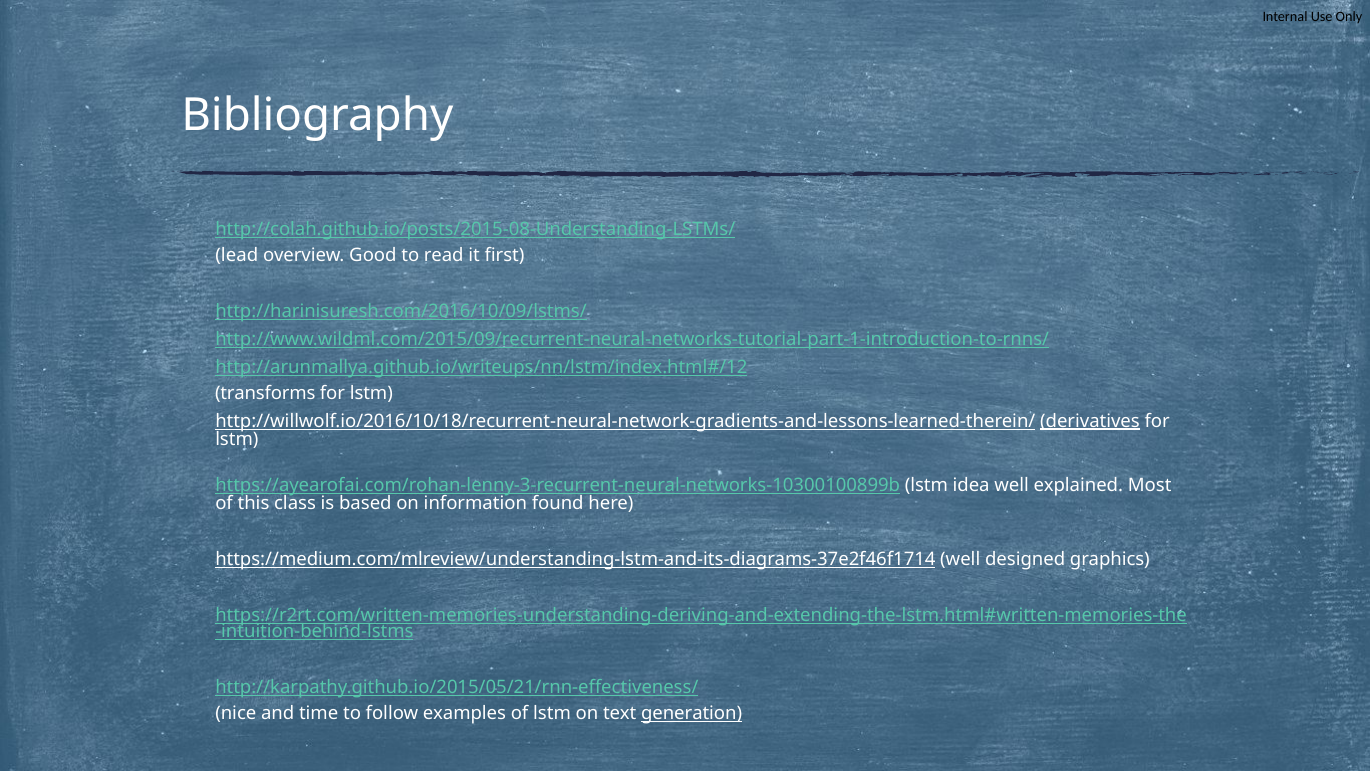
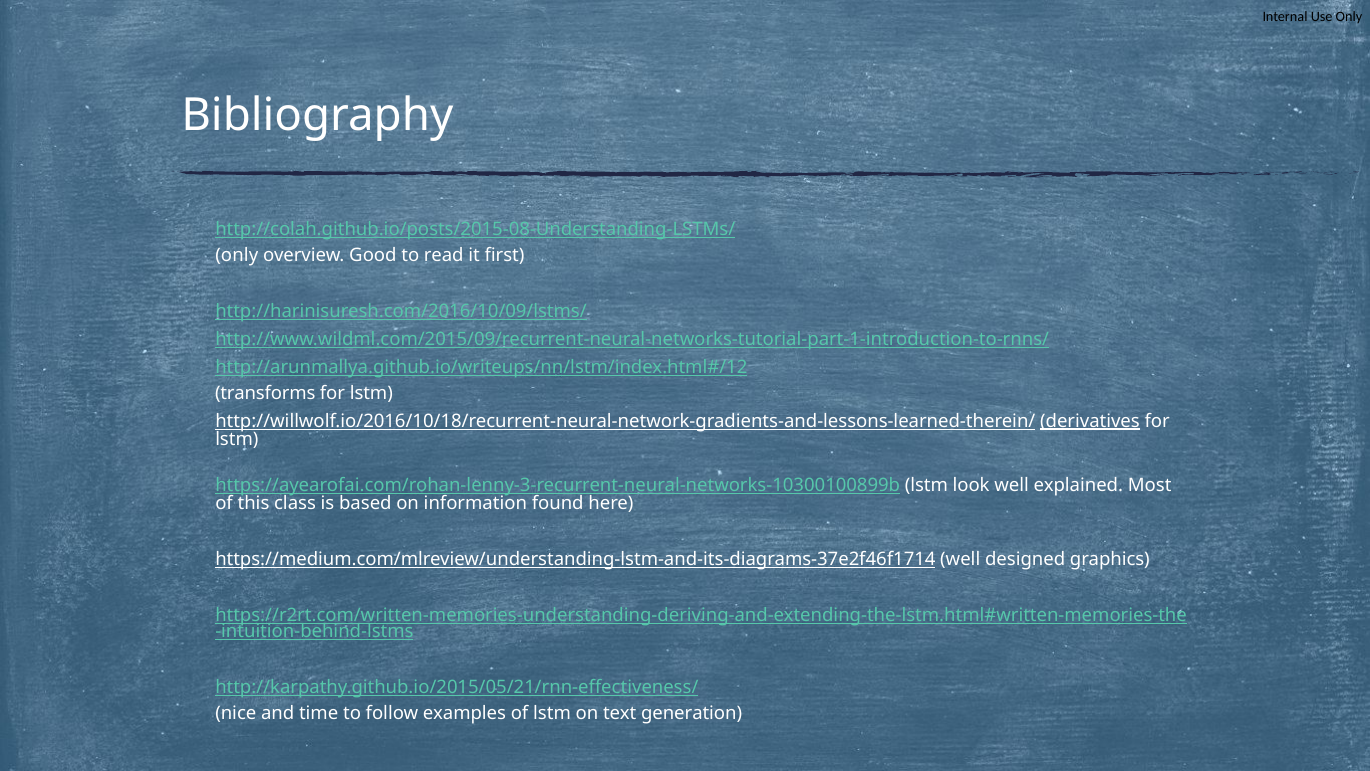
lead: lead -> only (237, 256)
idea: idea -> look (971, 485)
generation underline: present -> none (692, 713)
